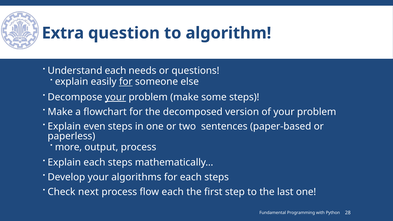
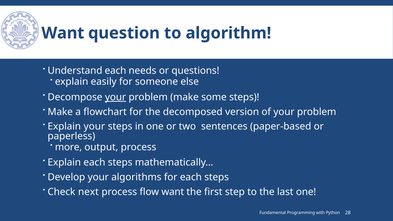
Extra: Extra -> Want (63, 33)
for underline: present -> none (126, 82)
Explain even: even -> your (94, 127)
flow each: each -> want (173, 192)
